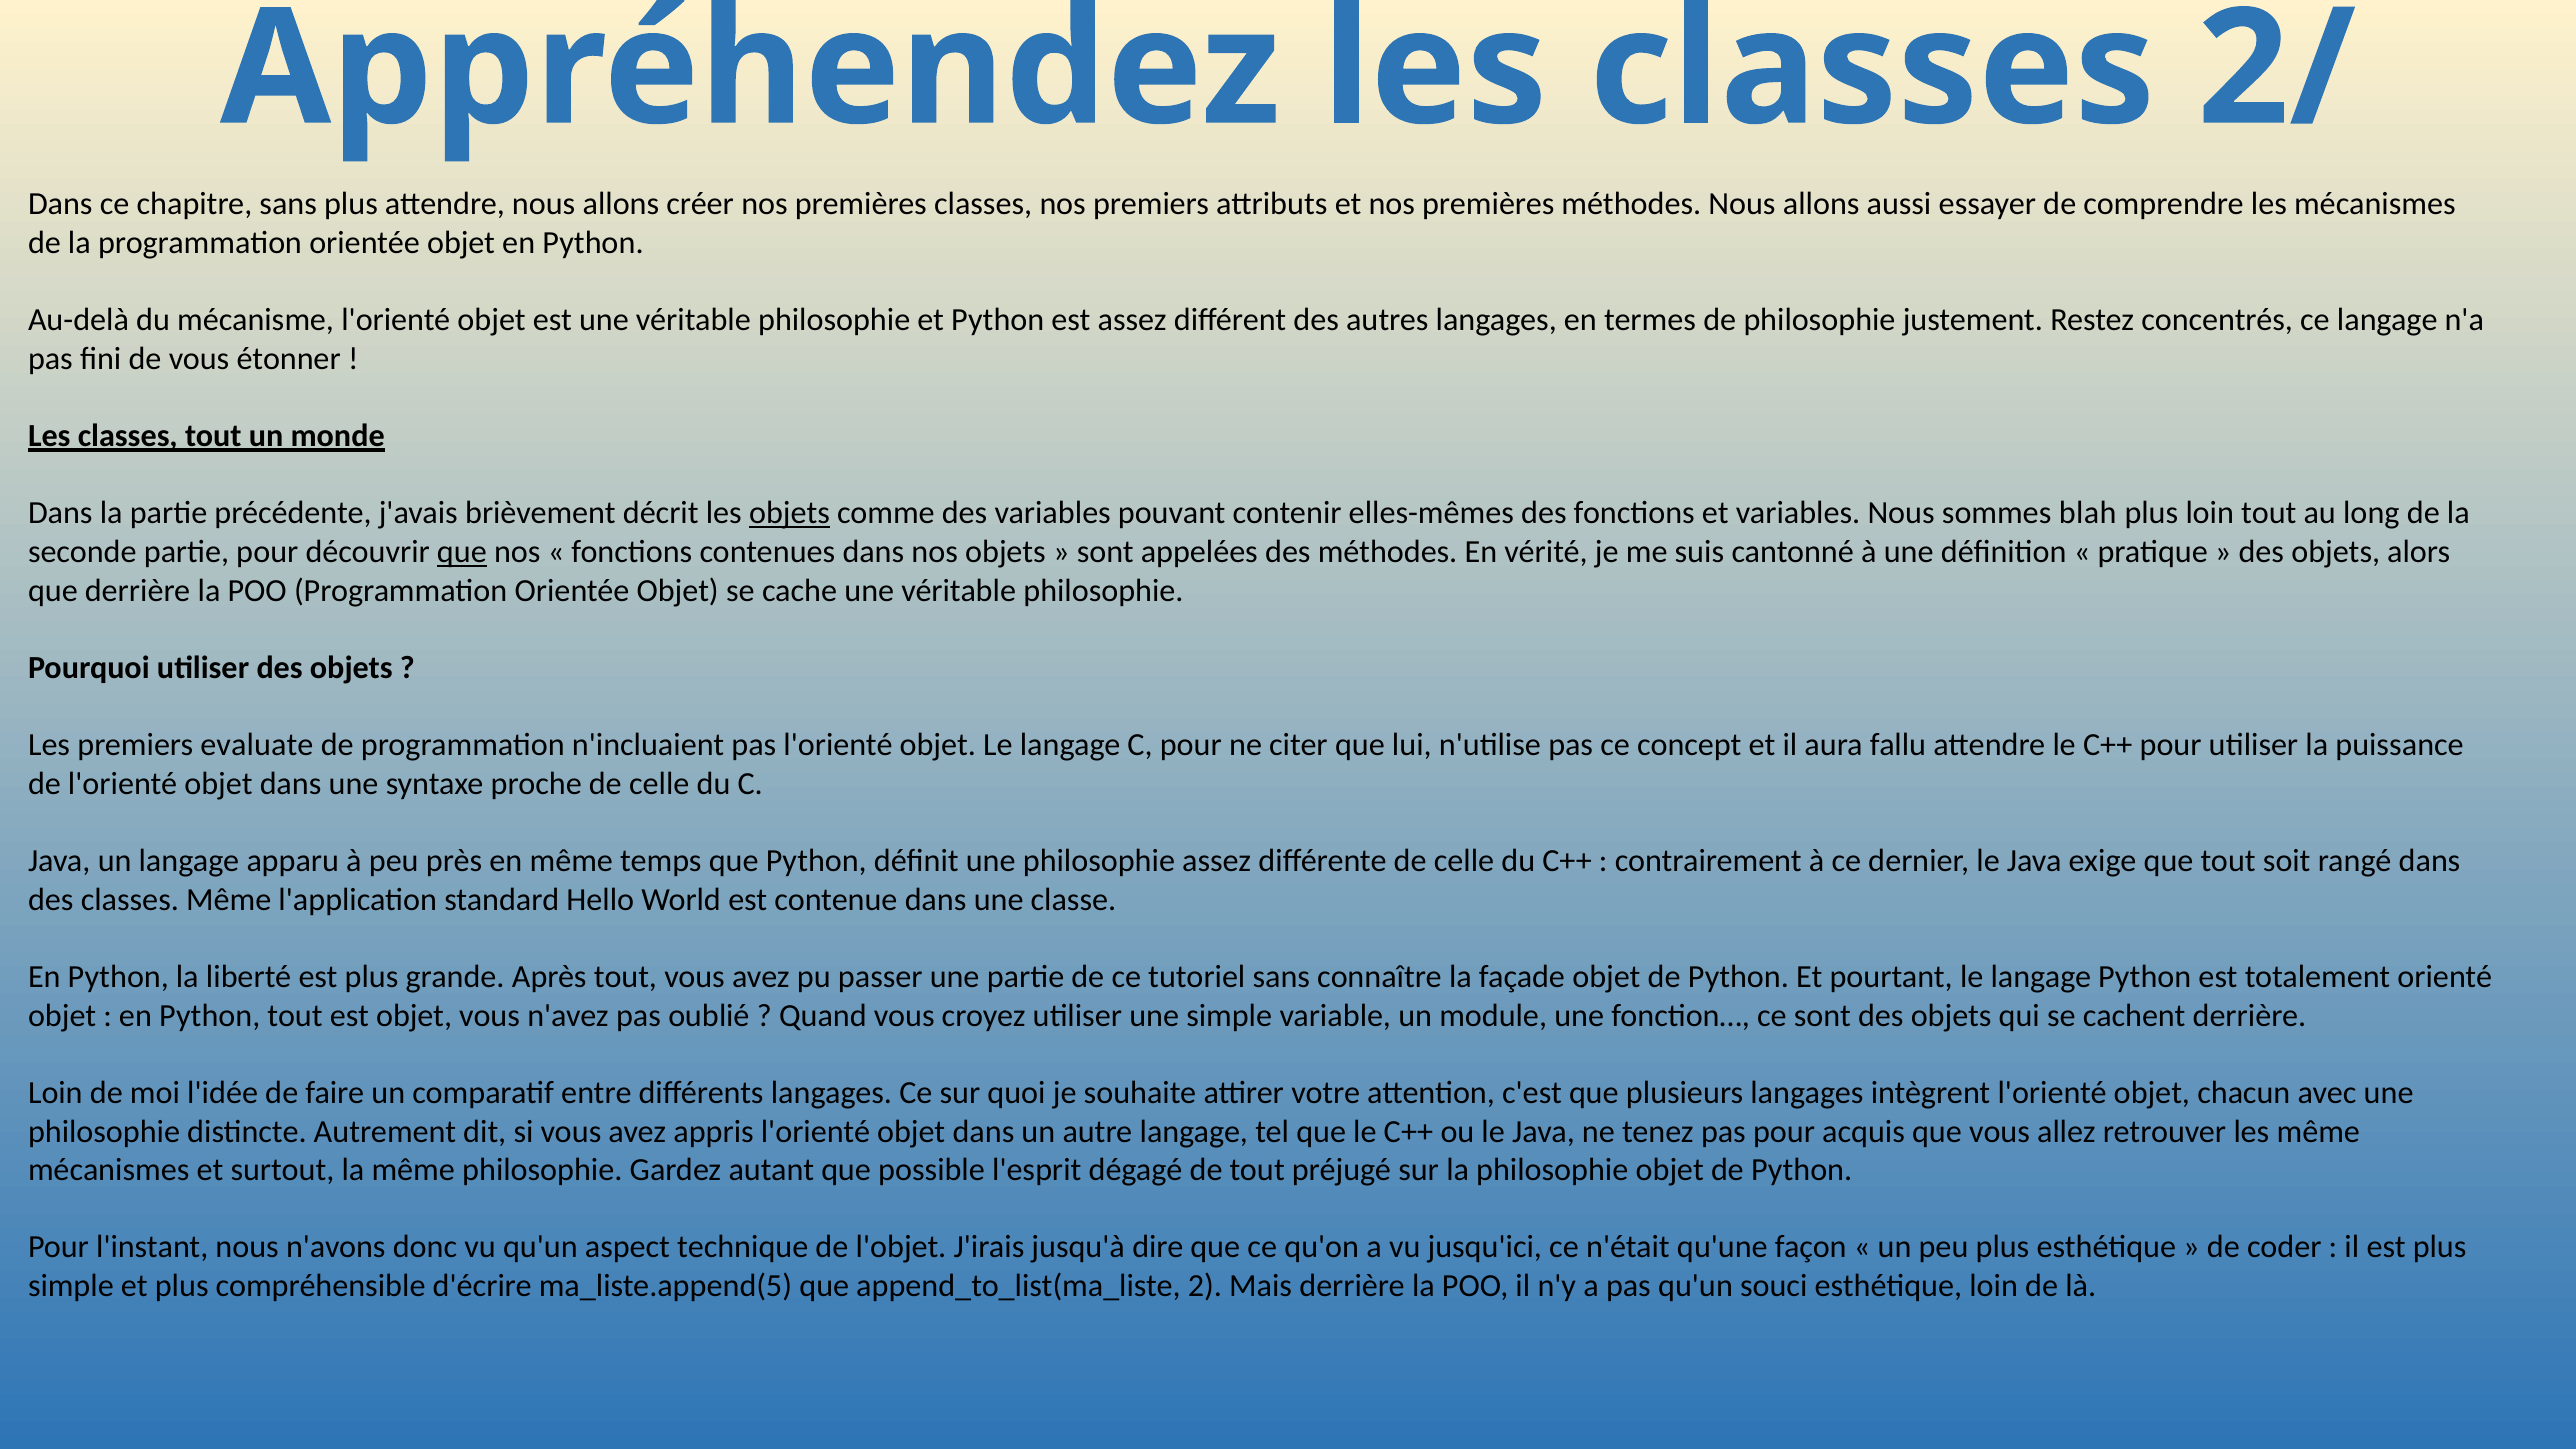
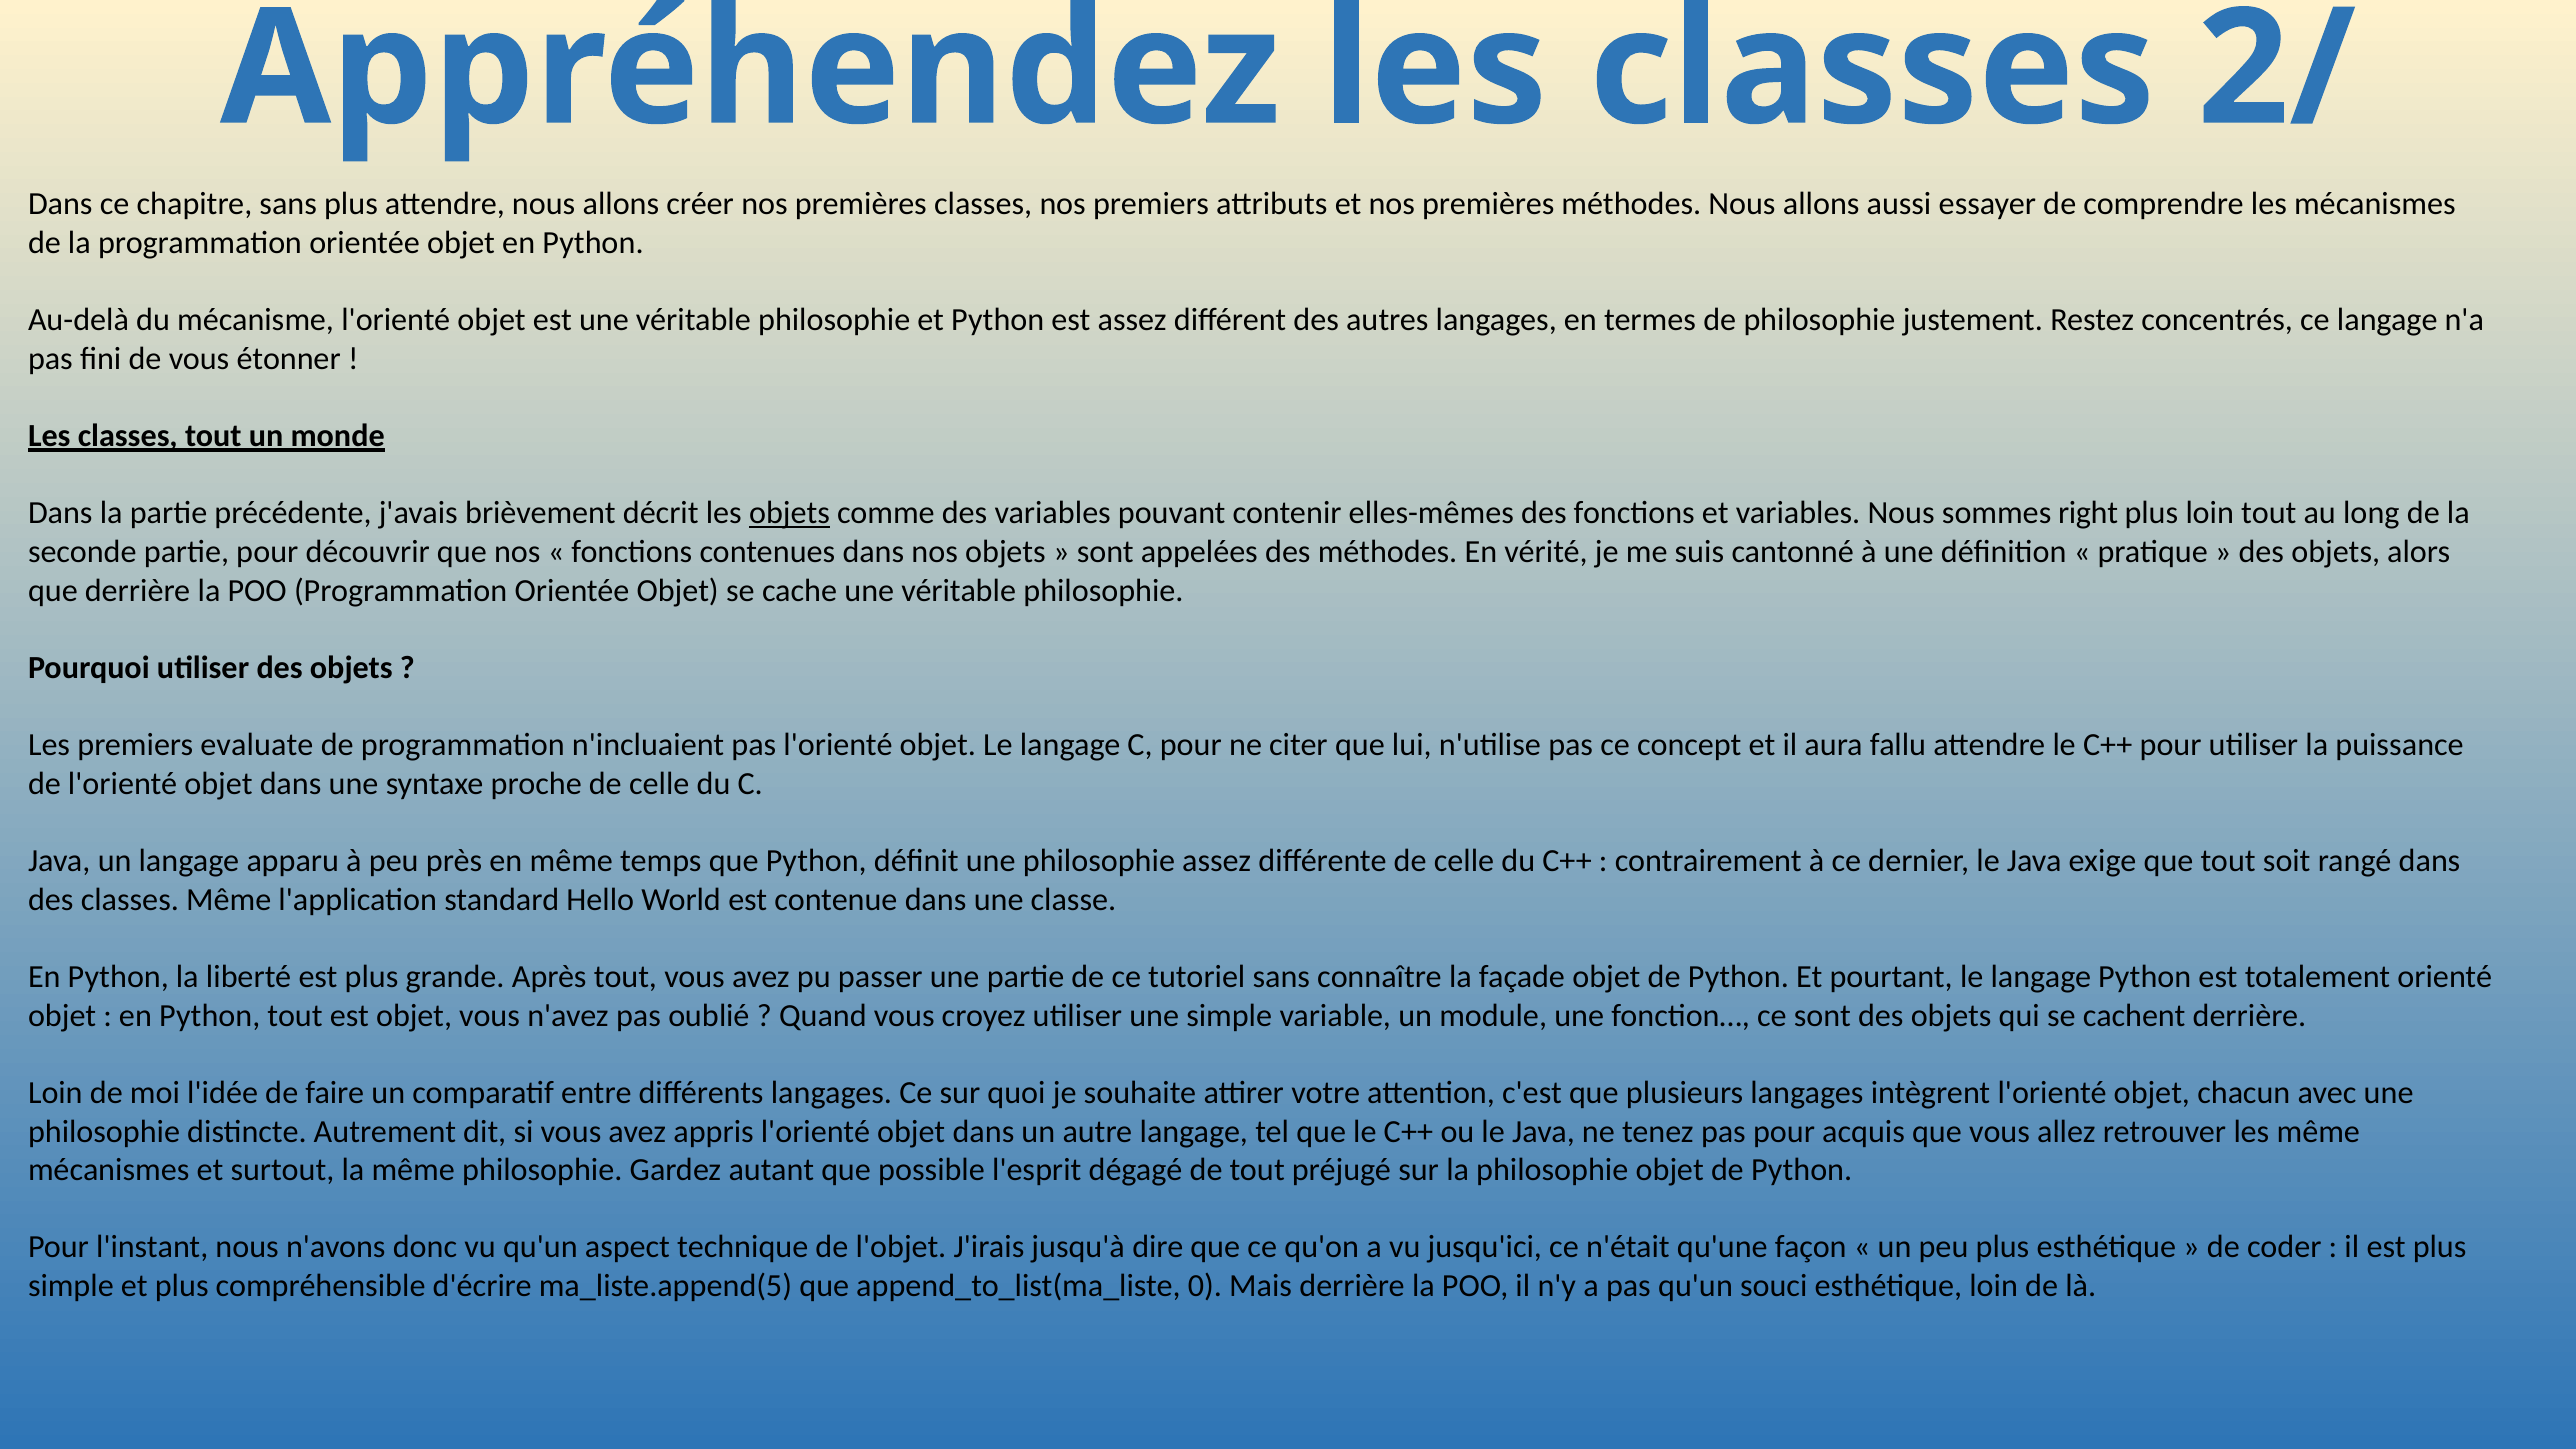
blah: blah -> right (2088, 513)
que underline: present -> none (462, 552)
2: 2 -> 0 (1205, 1286)
